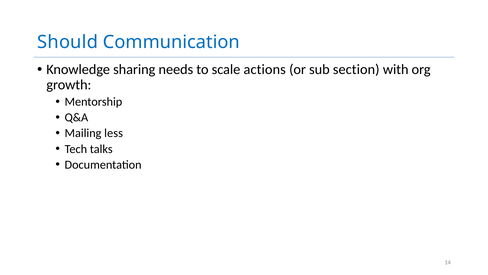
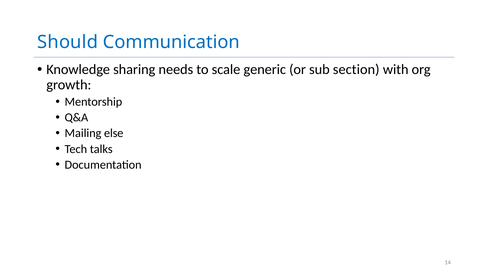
actions: actions -> generic (265, 69)
less: less -> else (114, 133)
